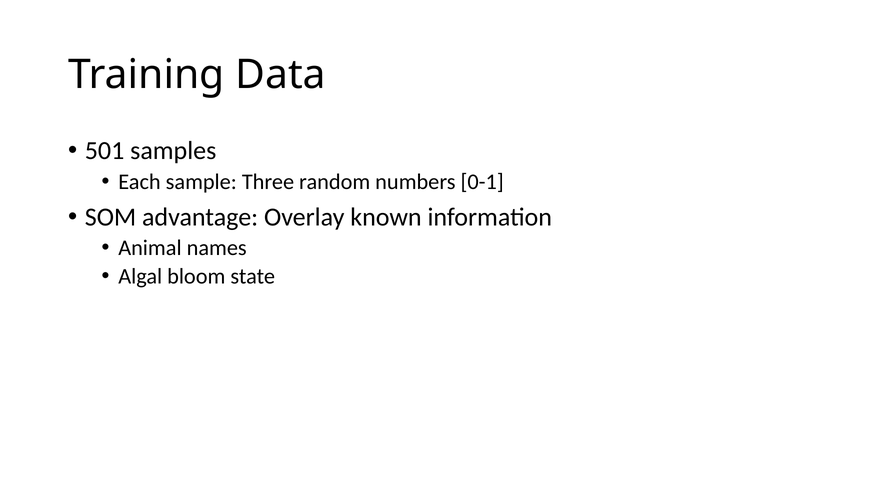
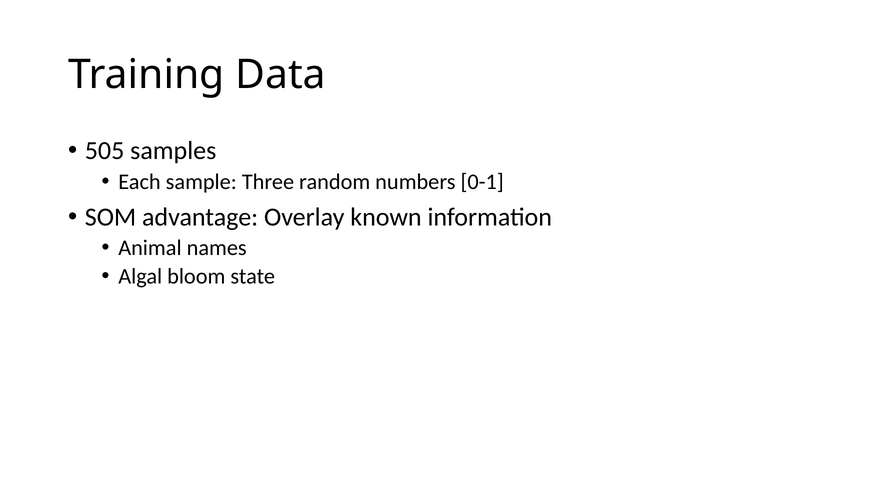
501: 501 -> 505 (105, 151)
